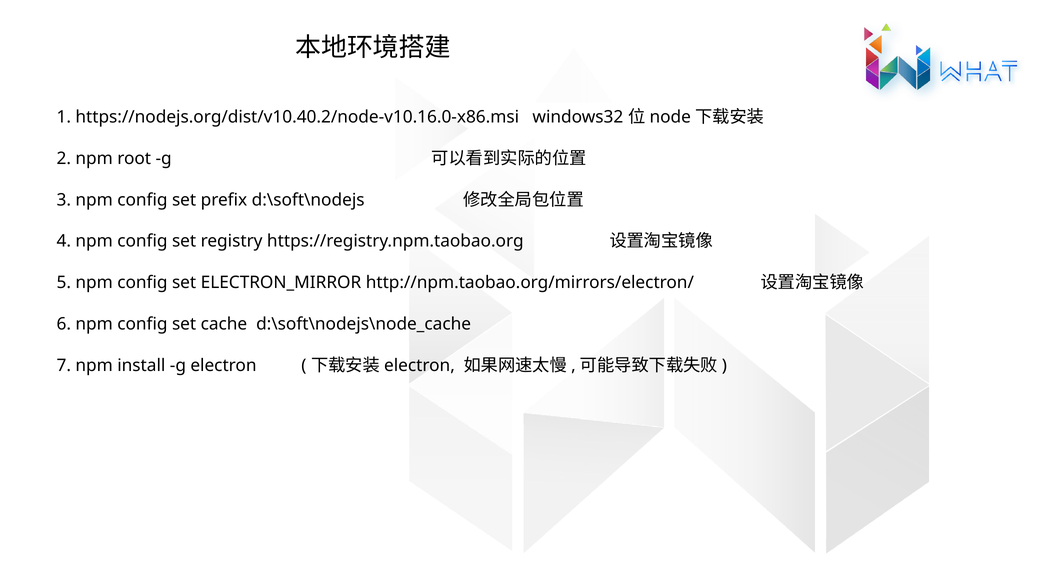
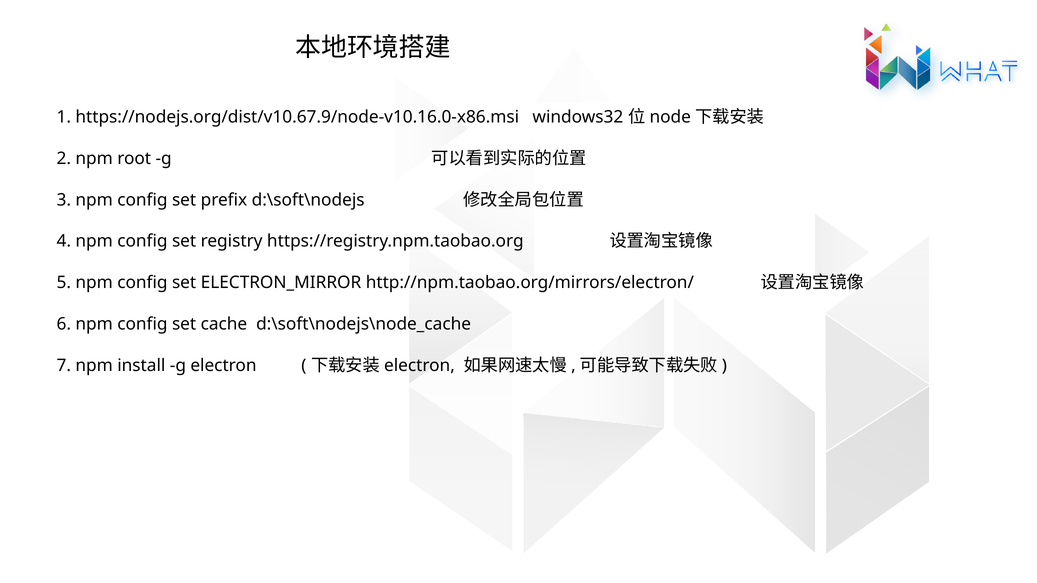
https://nodejs.org/dist/v10.40.2/node-v10.16.0-x86.msi: https://nodejs.org/dist/v10.40.2/node-v10.16.0-x86.msi -> https://nodejs.org/dist/v10.67.9/node-v10.16.0-x86.msi (297, 117)
